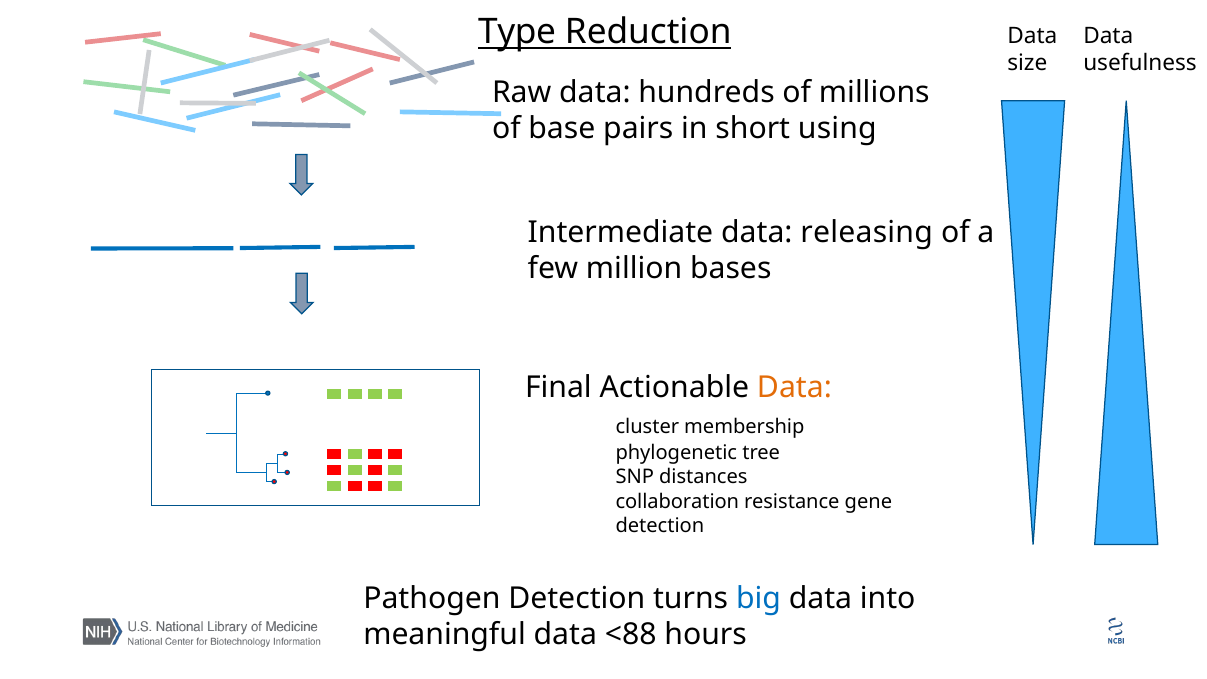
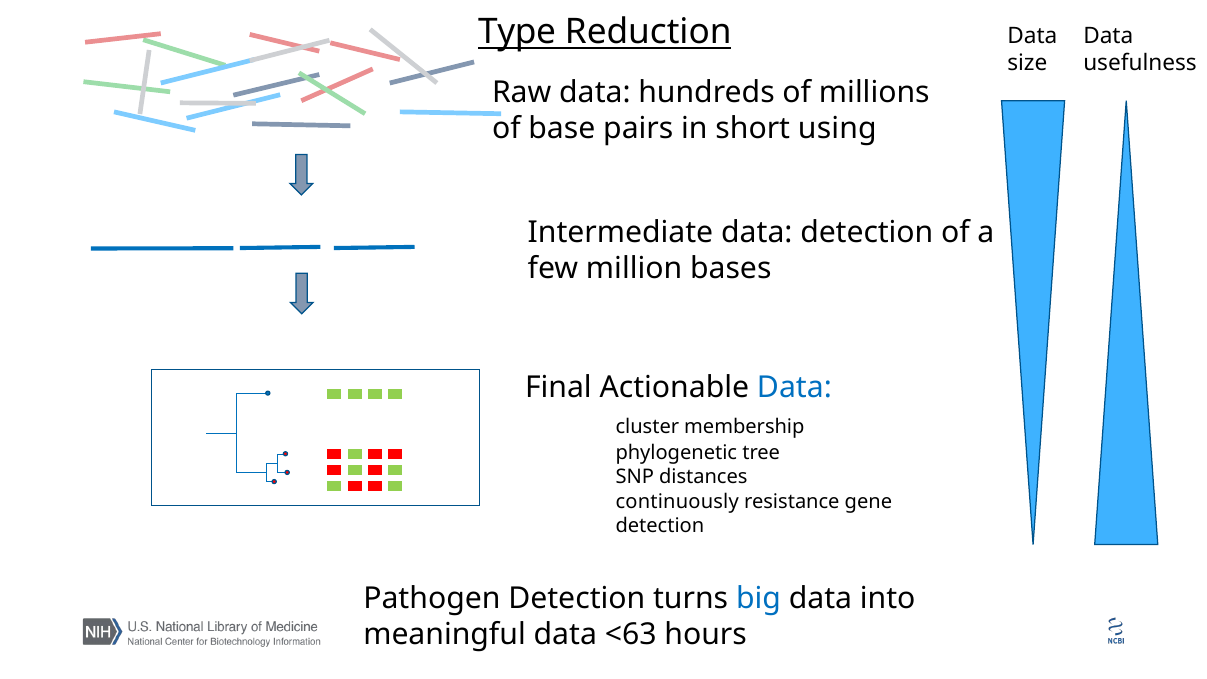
data releasing: releasing -> detection (867, 233)
Data colour: orange -> blue (794, 387)
collaboration: collaboration -> continuously (677, 501)
<88: <88 -> <63 (631, 635)
